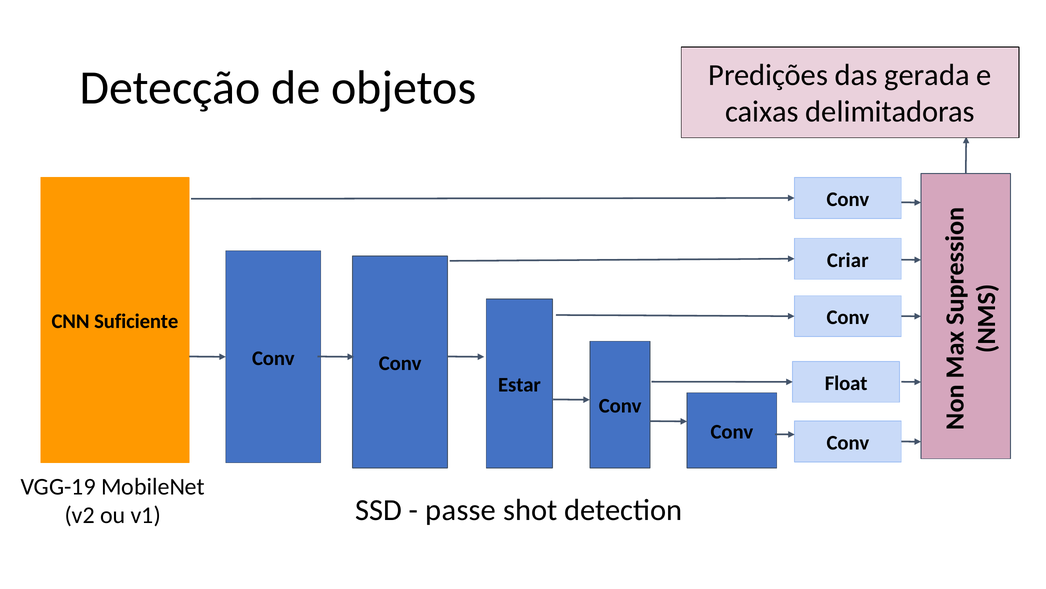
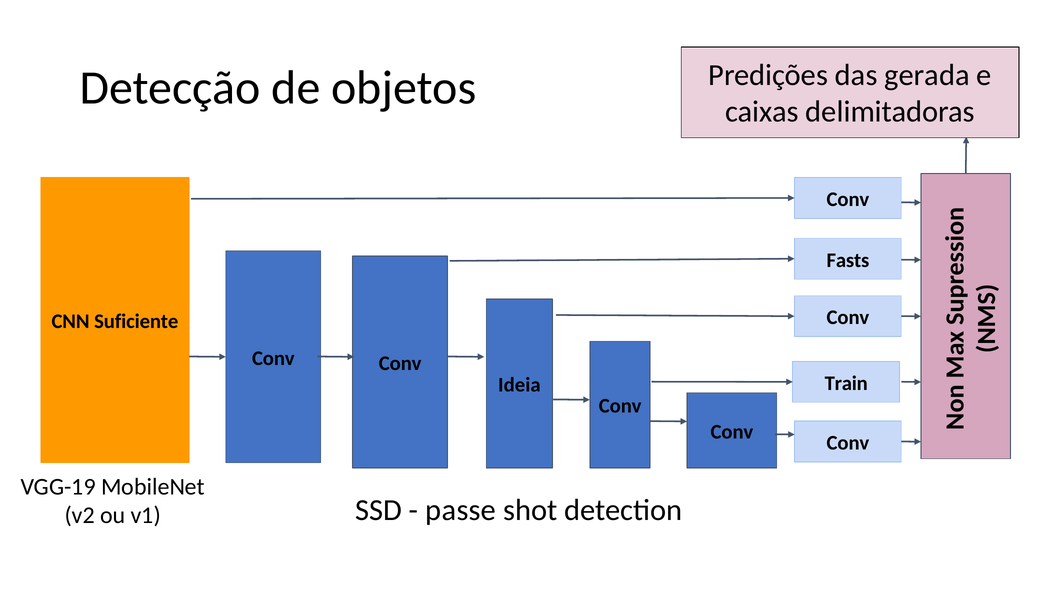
Criar: Criar -> Fasts (848, 260)
Float: Float -> Train (846, 383)
Estar: Estar -> Ideia (519, 385)
